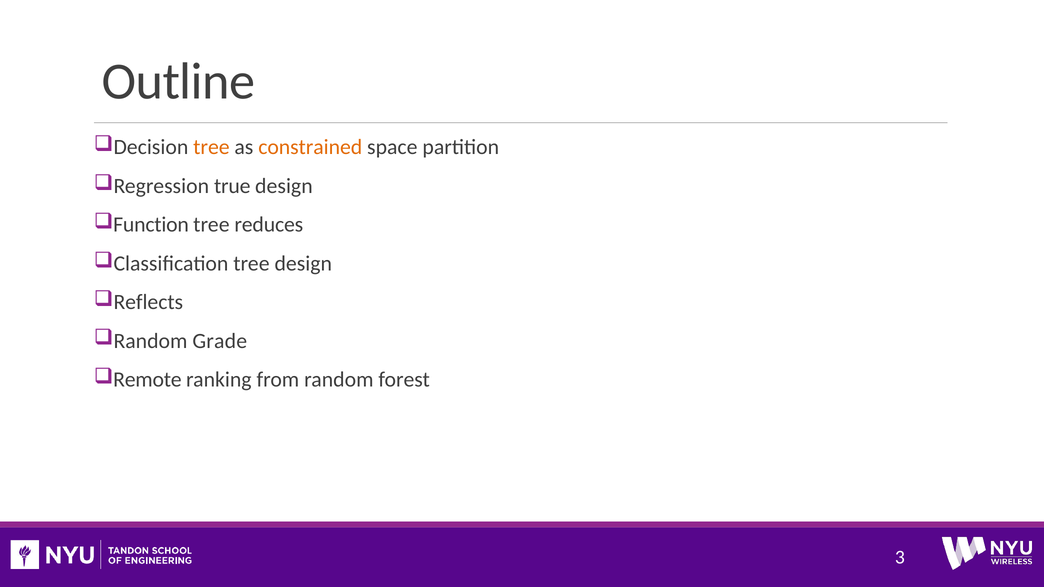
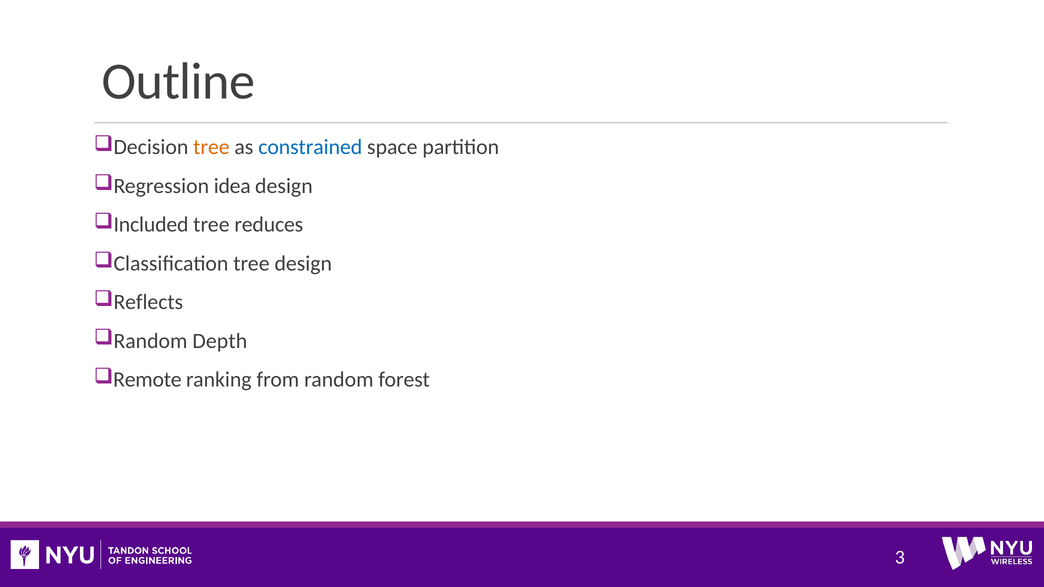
constrained colour: orange -> blue (310, 147)
true: true -> idea (232, 186)
Function: Function -> Included (151, 225)
Grade: Grade -> Depth (220, 341)
